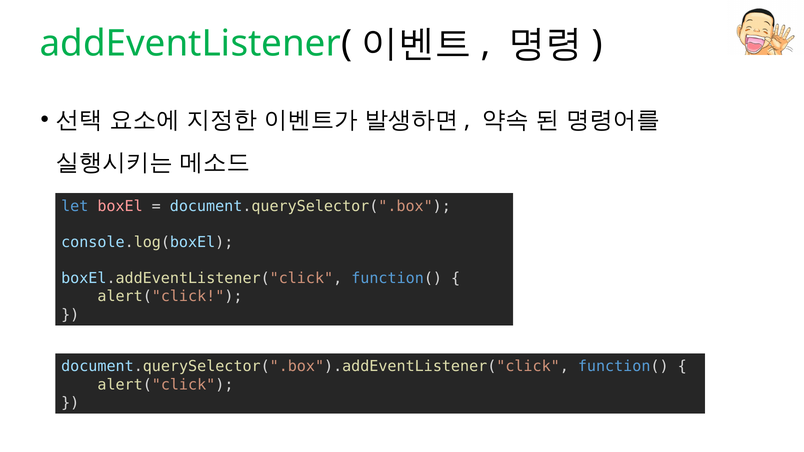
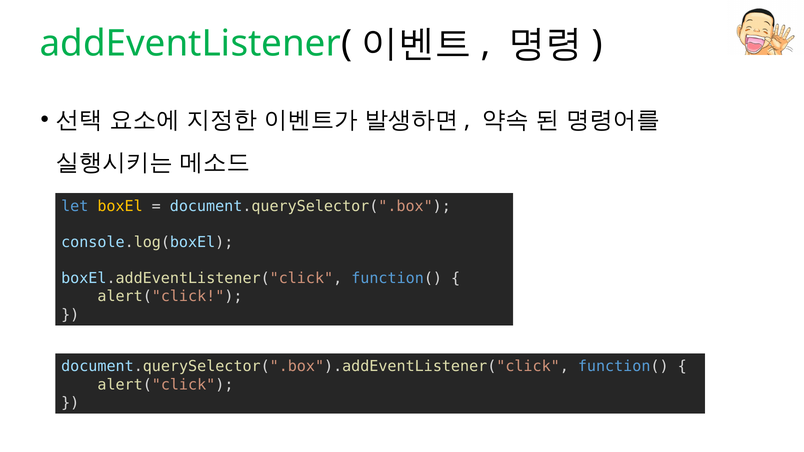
boxEl colour: pink -> yellow (120, 206)
